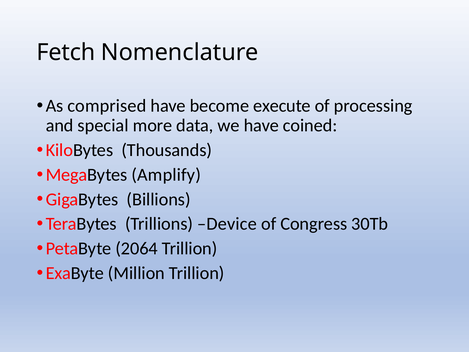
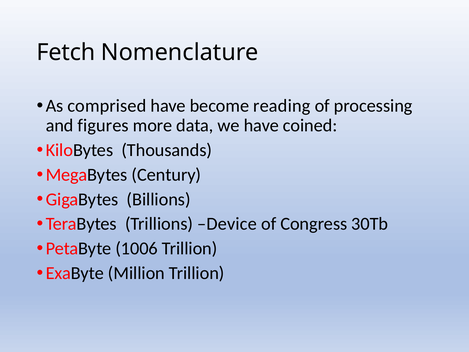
execute: execute -> reading (282, 106)
special: special -> figures (103, 125)
Amplify: Amplify -> Century (166, 175)
2064: 2064 -> 1006 (137, 248)
